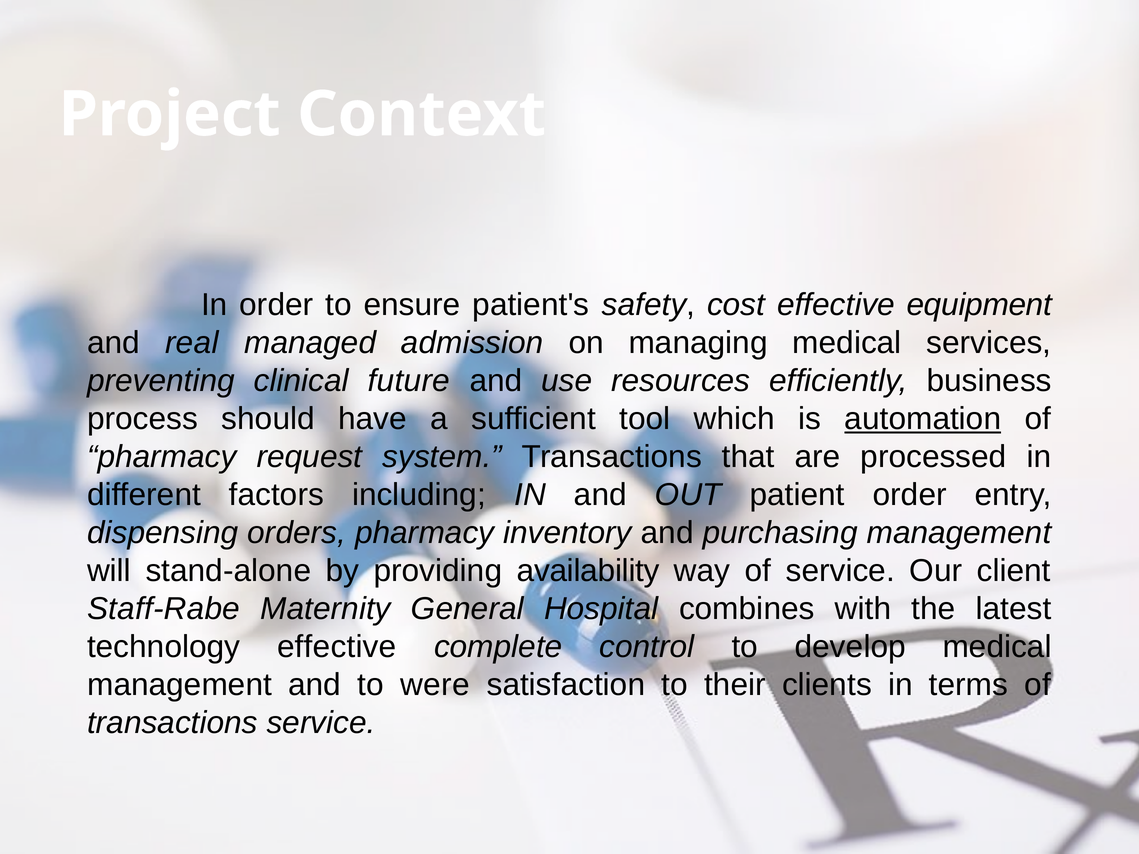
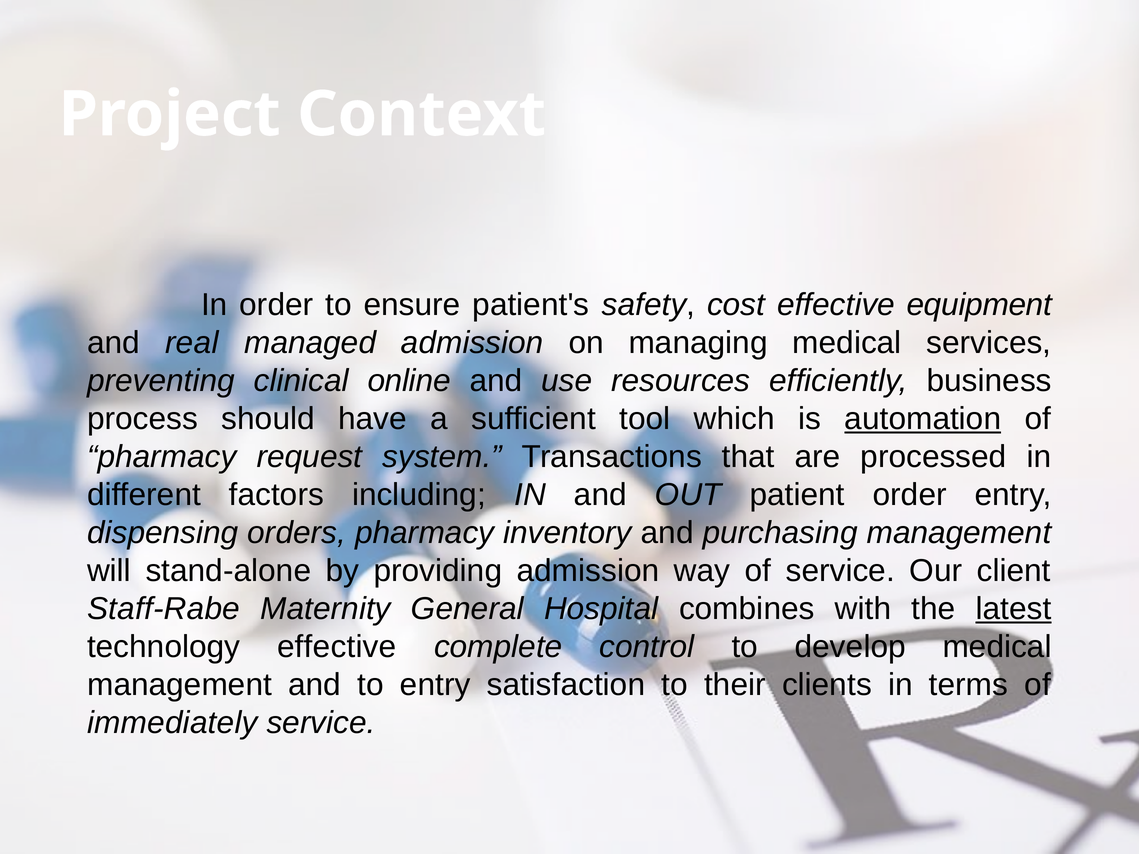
future: future -> online (409, 381)
providing availability: availability -> admission (588, 571)
latest underline: none -> present (1014, 609)
to were: were -> entry (435, 685)
transactions: transactions -> immediately (172, 723)
